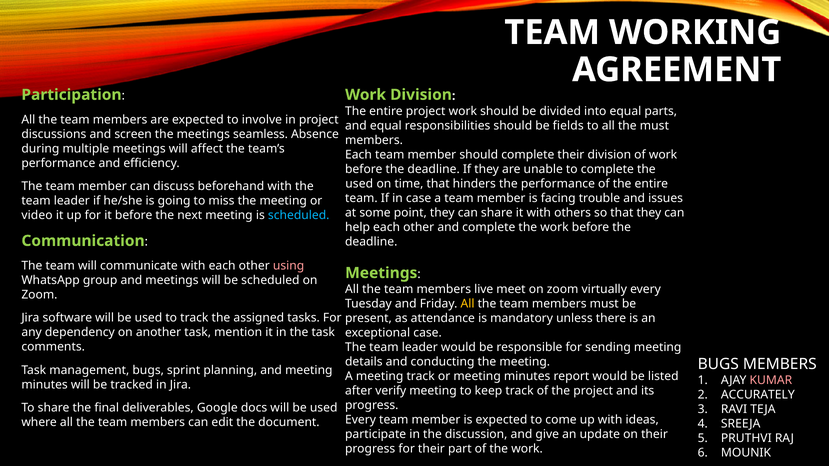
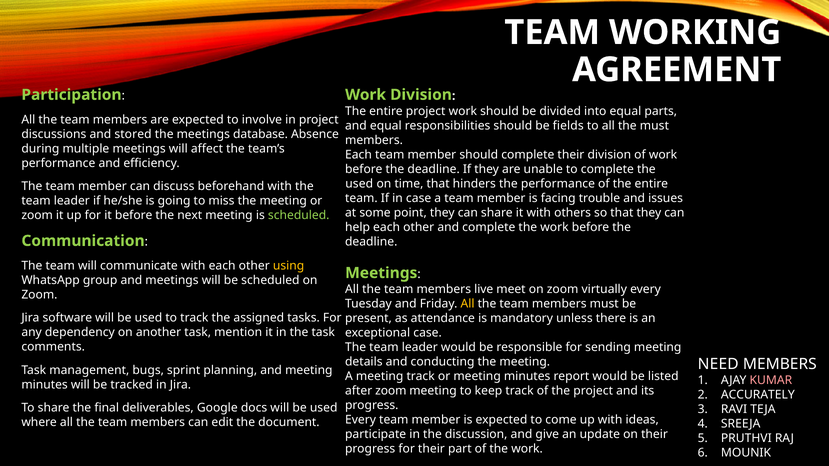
screen: screen -> stored (133, 134)
seamless: seamless -> database (261, 134)
video: video -> zoom (37, 216)
scheduled colour: light blue -> light green (299, 216)
using colour: pink -> yellow (289, 266)
BUGS: BUGS -> NEED (718, 364)
after verify: verify -> zoom (391, 391)
